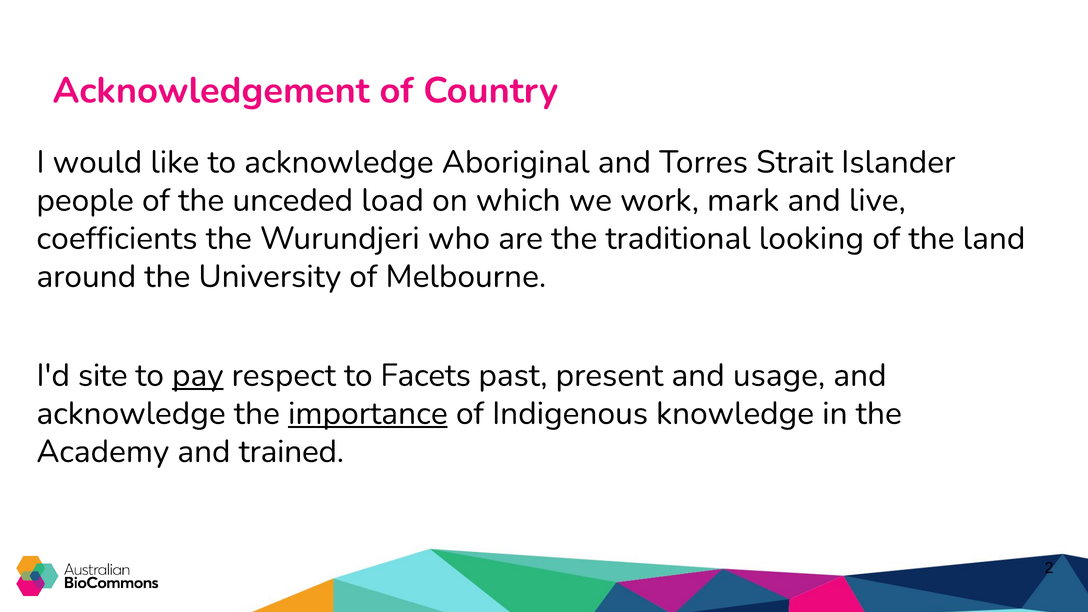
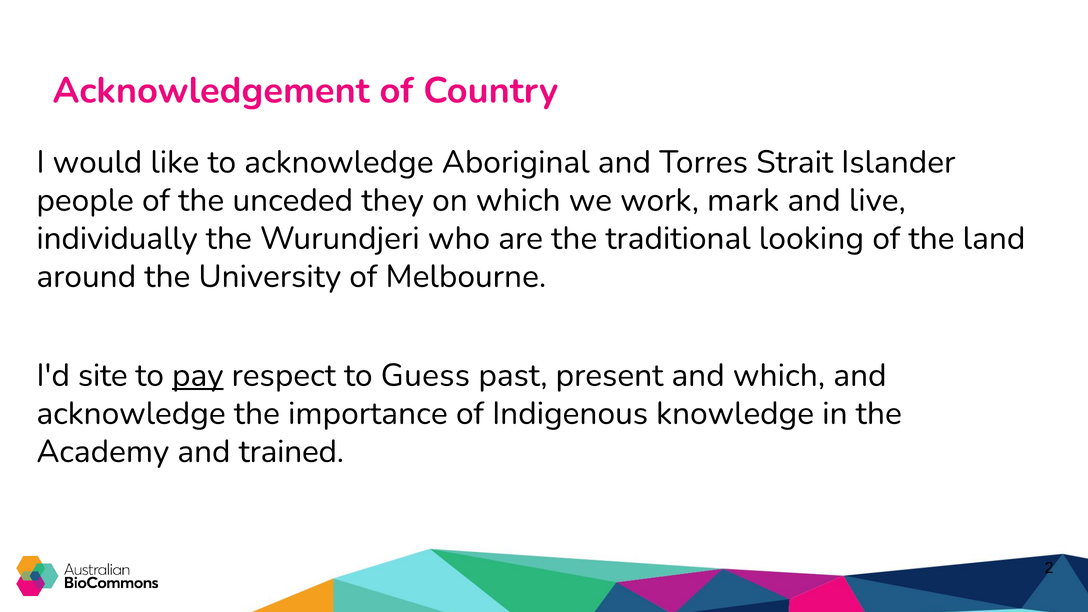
load: load -> they (393, 200)
coefficients: coefficients -> individually (117, 238)
Facets: Facets -> Guess (425, 375)
and usage: usage -> which (779, 375)
importance underline: present -> none (368, 413)
